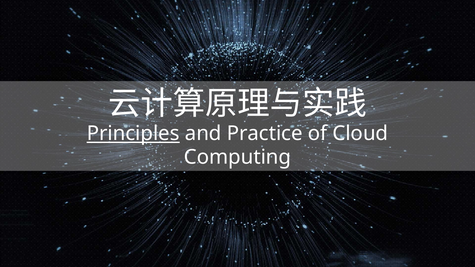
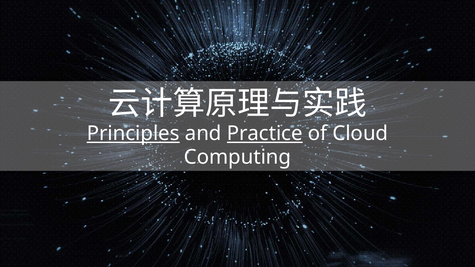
Practice underline: none -> present (265, 134)
